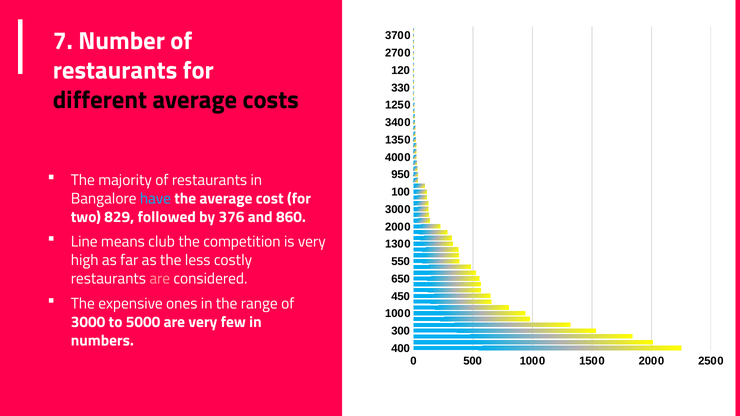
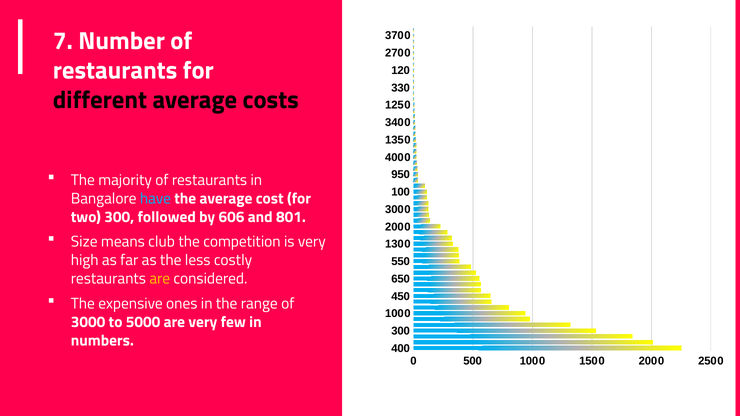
two 829: 829 -> 300 (119, 217)
376: 376 -> 606 (232, 217)
860: 860 -> 801 (291, 217)
Line: Line -> Size (84, 242)
are colour: pink -> yellow (160, 279)
